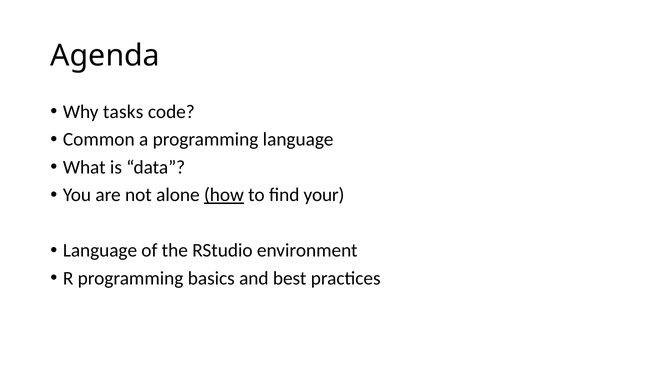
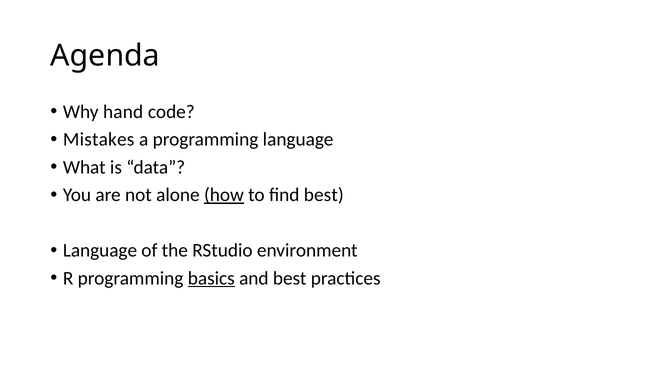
tasks: tasks -> hand (123, 112)
Common: Common -> Mistakes (99, 140)
find your: your -> best (324, 195)
basics underline: none -> present (211, 278)
